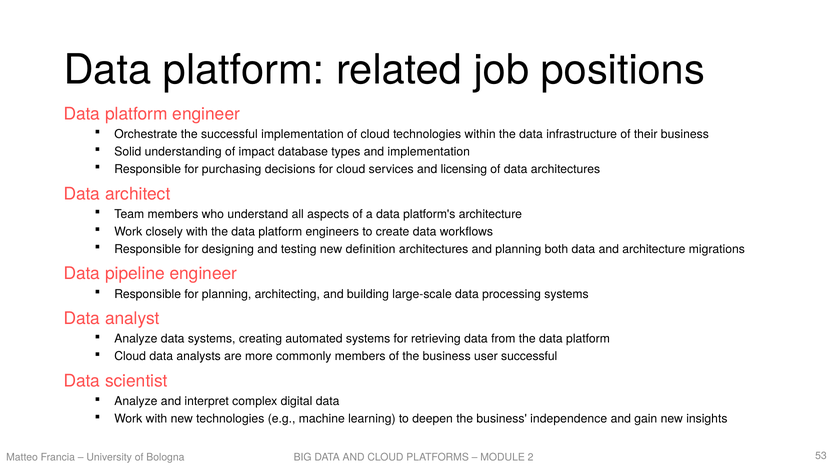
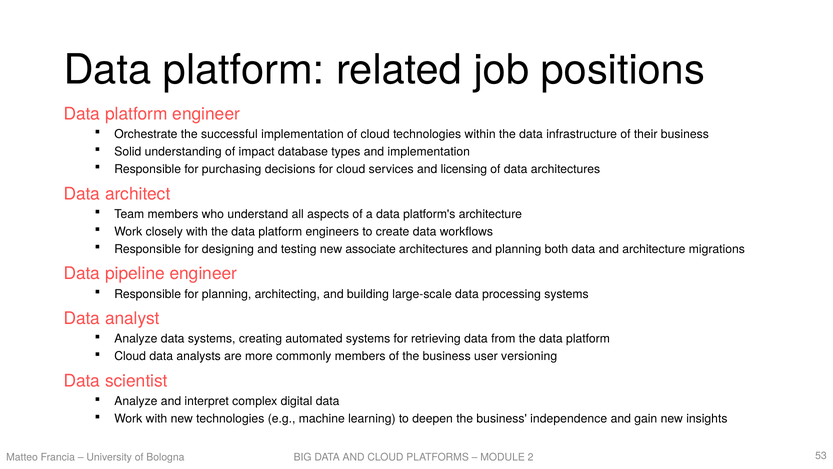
definition: definition -> associate (371, 249)
user successful: successful -> versioning (529, 356)
